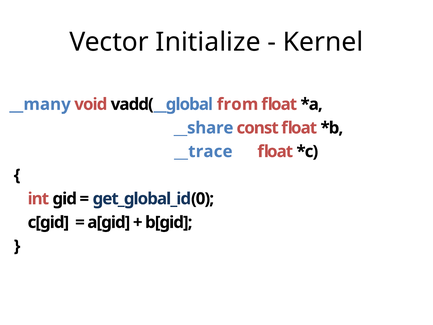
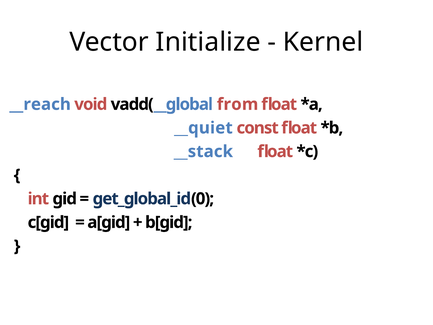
__many: __many -> __reach (40, 104)
__share: __share -> __quiet (203, 128)
__trace: __trace -> __stack (203, 151)
